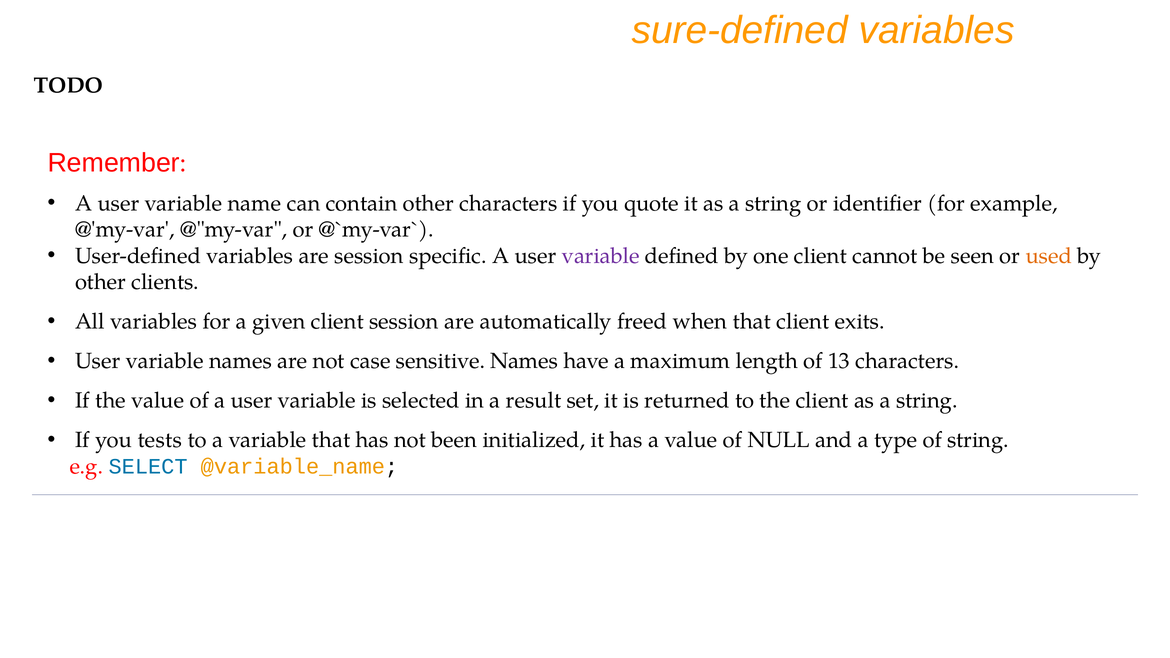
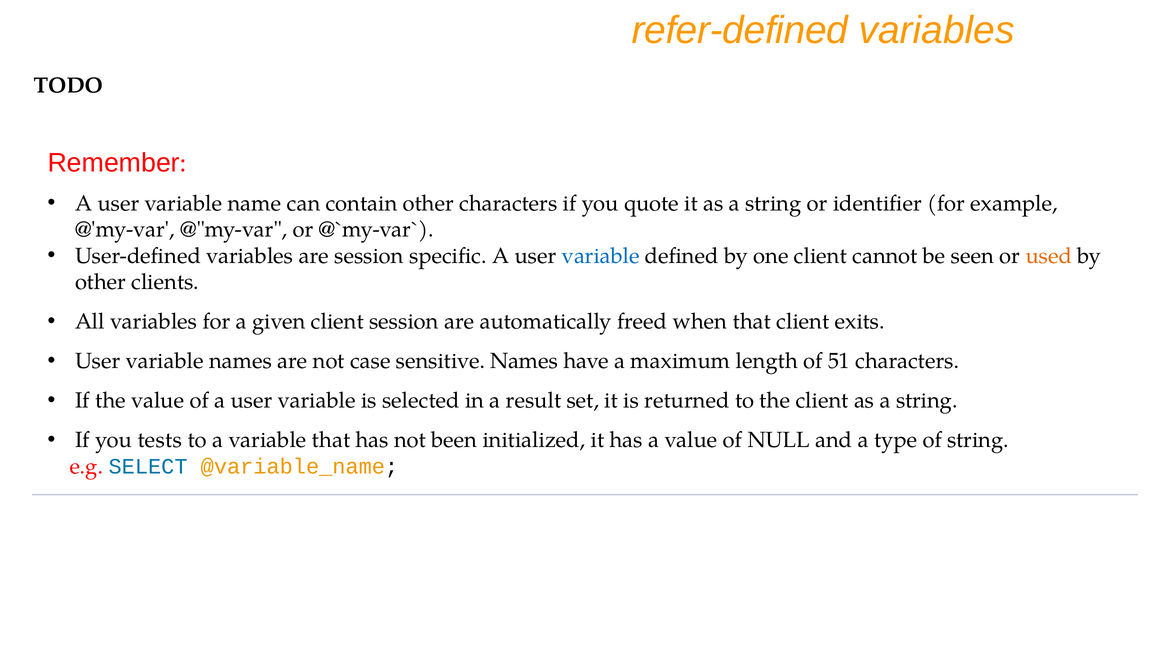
sure-defined: sure-defined -> refer-defined (740, 30)
variable colour: purple -> blue (601, 256)
13: 13 -> 51 (839, 361)
